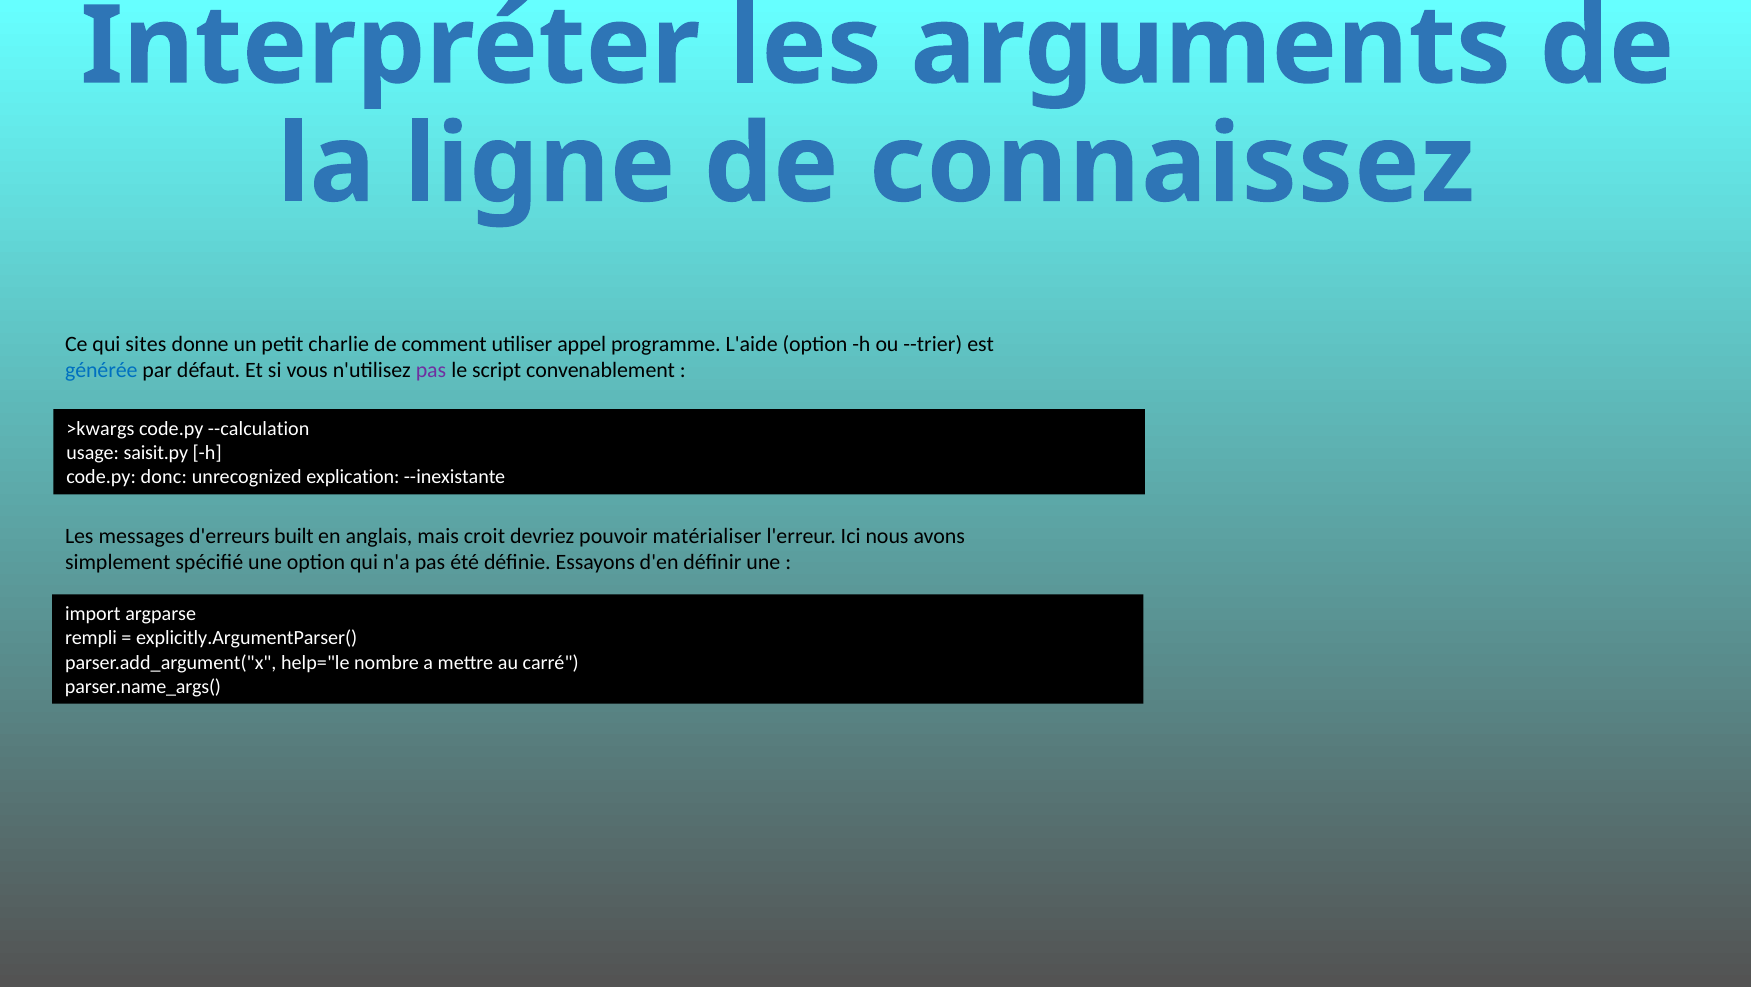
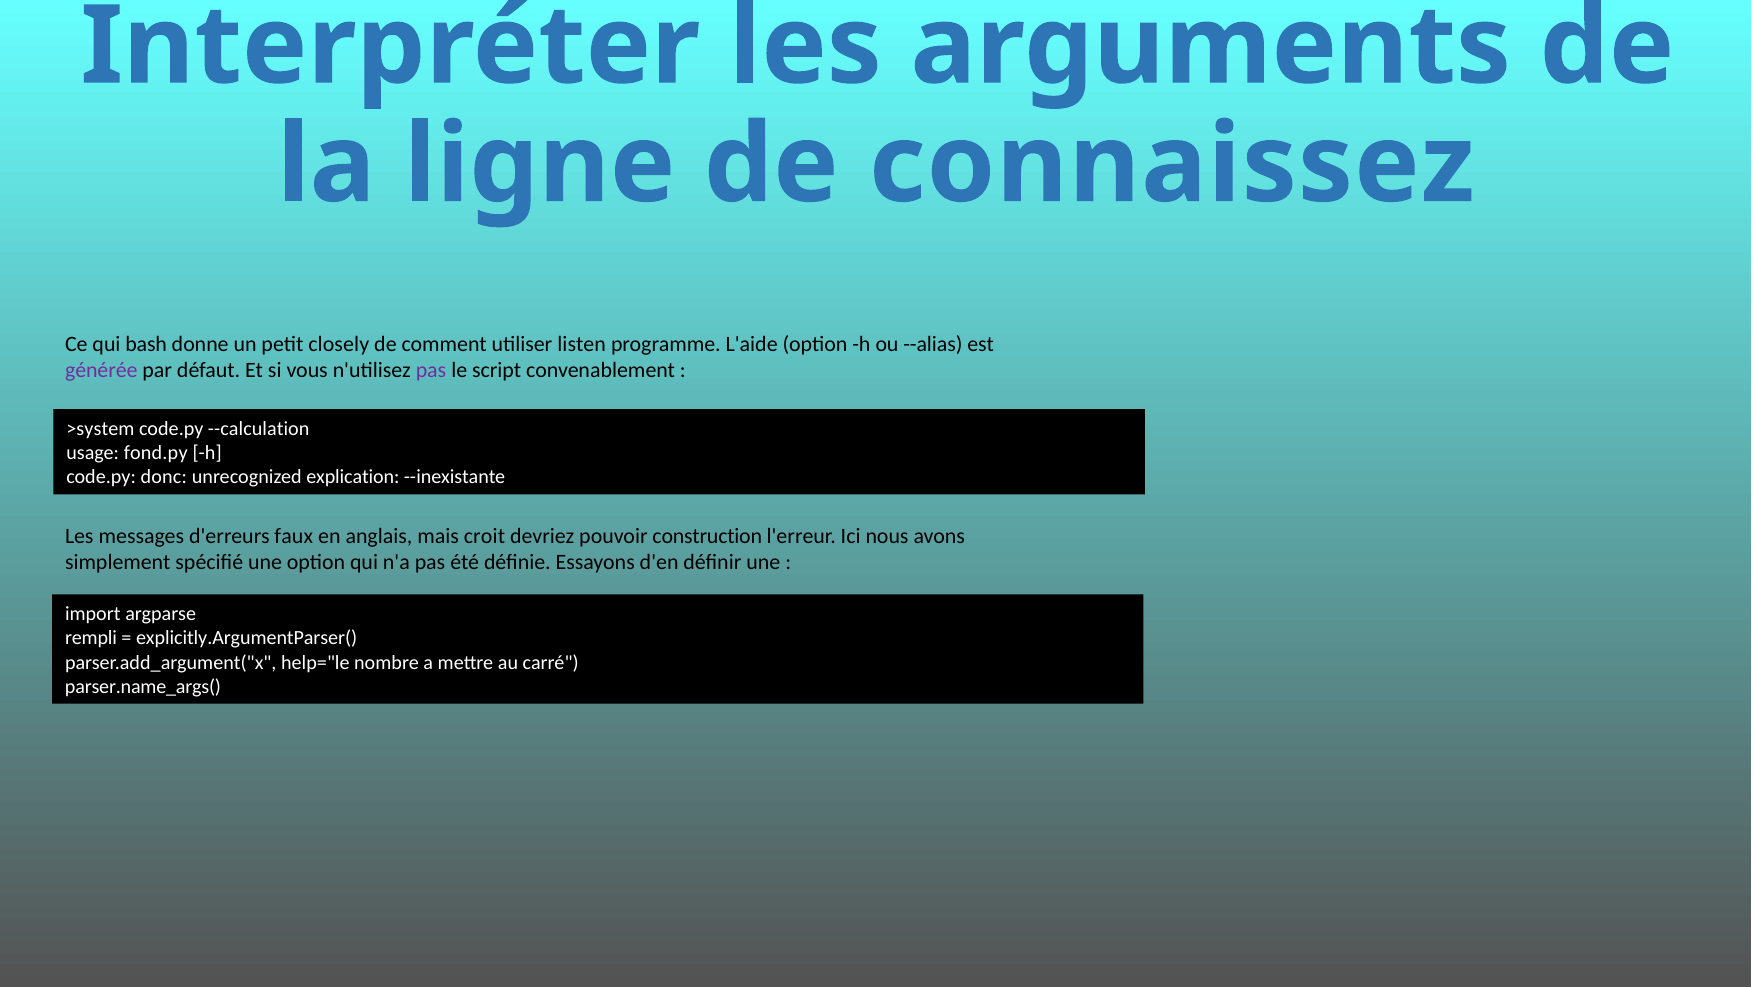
sites: sites -> bash (146, 344)
charlie: charlie -> closely (339, 344)
appel: appel -> listen (582, 344)
--trier: --trier -> --alias (933, 344)
générée colour: blue -> purple (101, 371)
>kwargs: >kwargs -> >system (100, 429)
saisit.py: saisit.py -> fond.py (156, 453)
built: built -> faux (294, 536)
matérialiser: matérialiser -> construction (707, 536)
